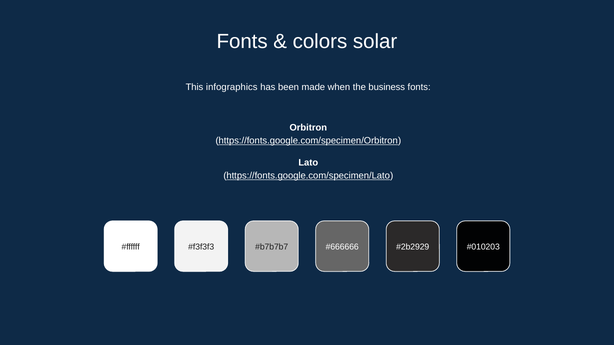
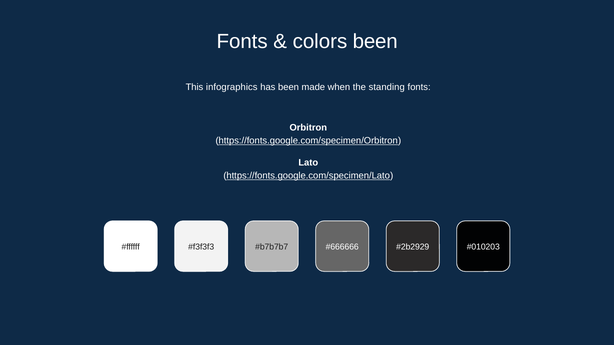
colors solar: solar -> been (375, 42)
business: business -> standing (387, 87)
